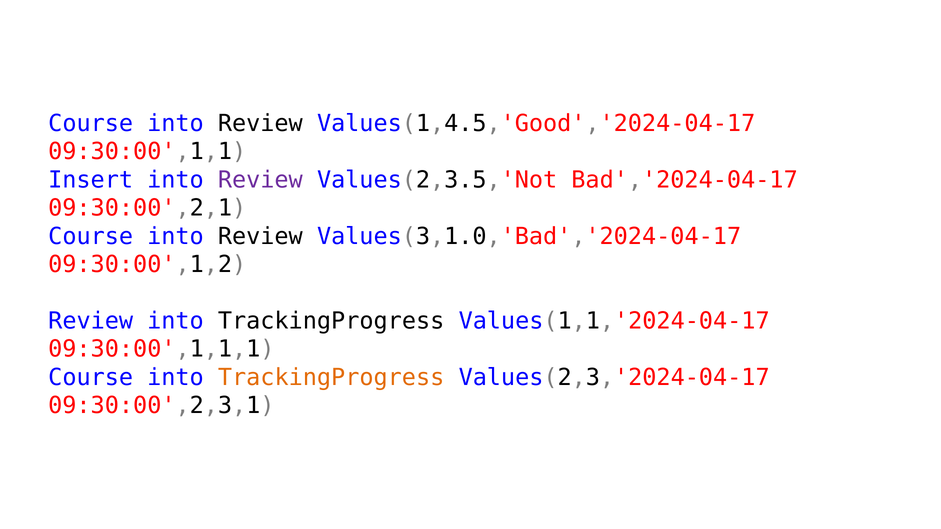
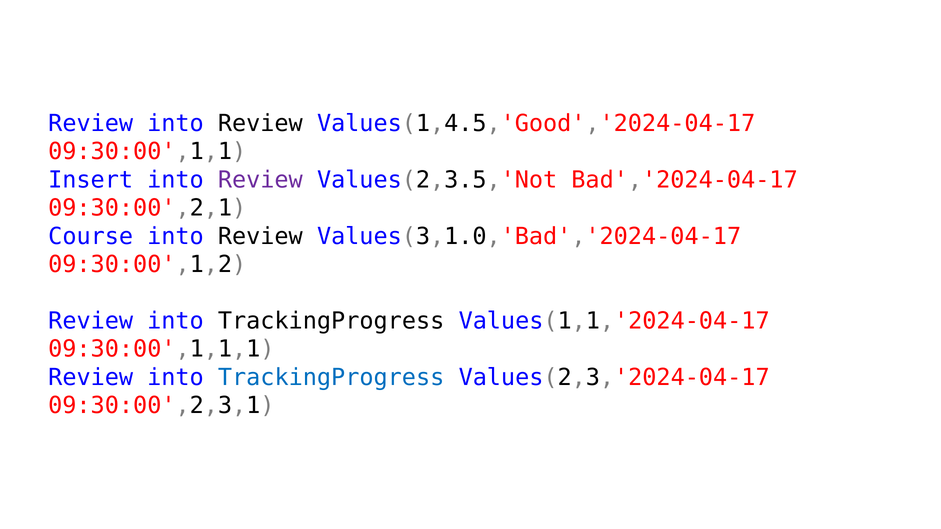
Course: Course -> Review (91, 123)
Course: Course -> Review (91, 378)
TrackingProgress colour: orange -> blue (331, 378)
